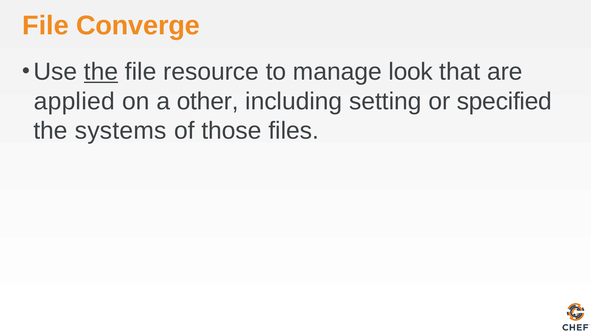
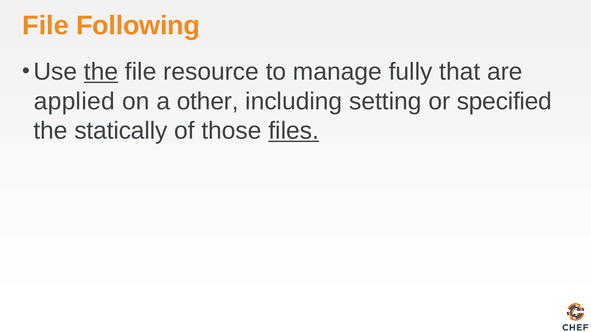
Converge: Converge -> Following (138, 26)
look: look -> fully (411, 72)
systems: systems -> statically (121, 131)
files underline: none -> present (294, 131)
